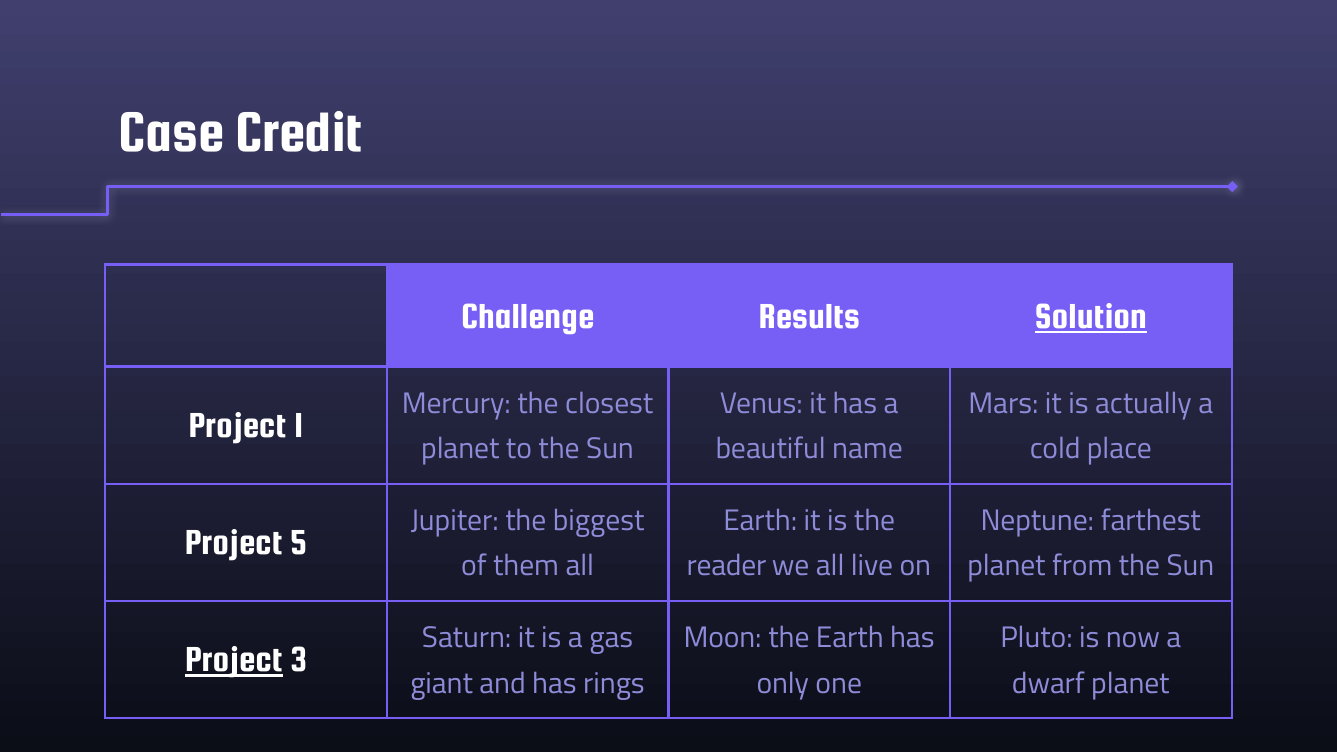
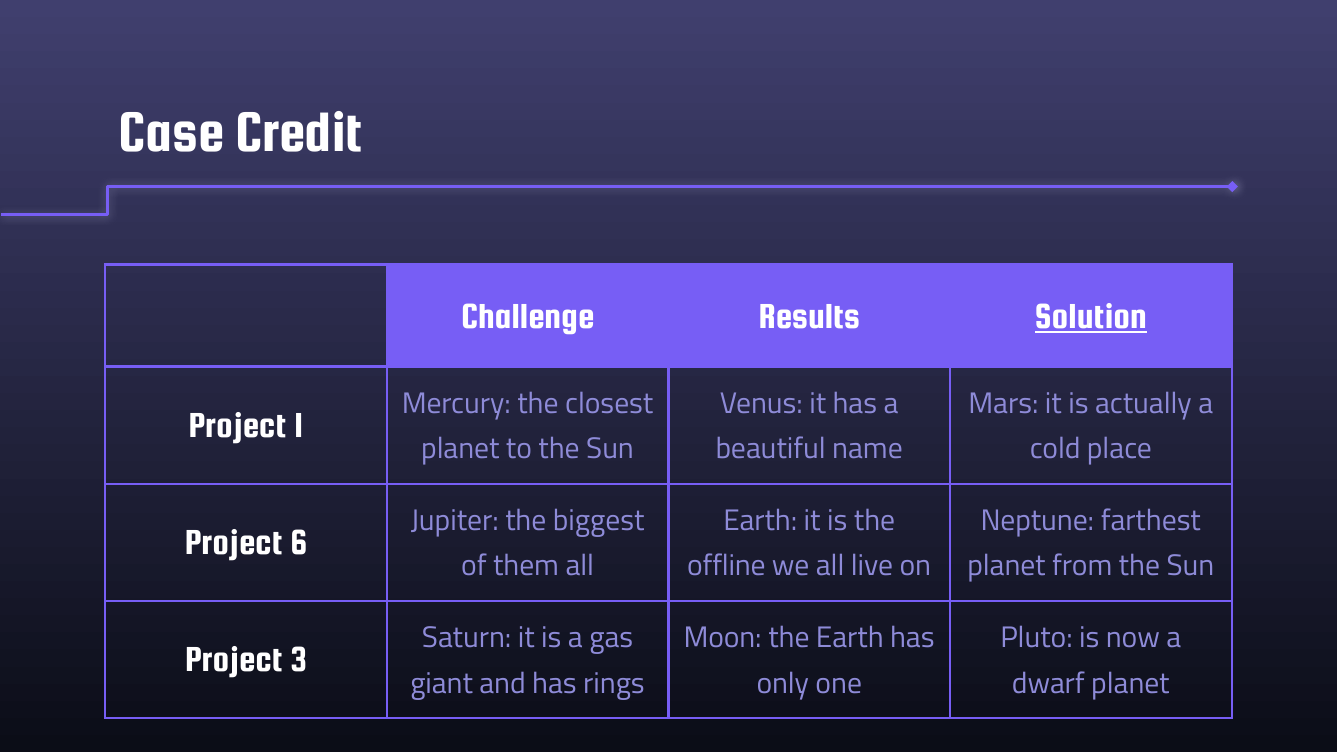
5: 5 -> 6 (299, 542)
reader: reader -> offline (726, 566)
Project underline: present -> none (234, 660)
